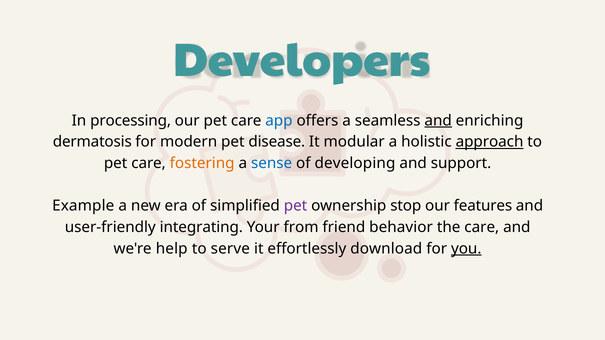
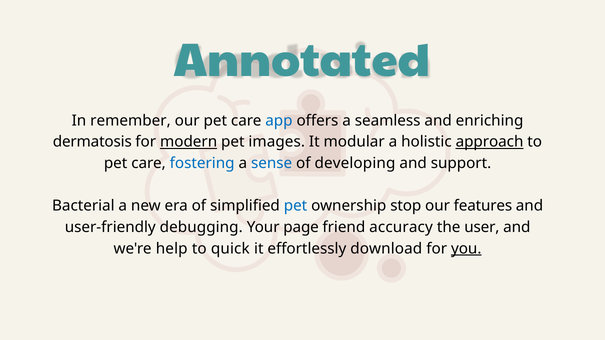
Developers: Developers -> Annotated (302, 61)
processing: processing -> remember (130, 121)
and underline: present -> none (438, 121)
modern underline: none -> present (189, 142)
disease: disease -> images (277, 142)
fostering colour: orange -> blue (202, 163)
Example: Example -> Bacterial (83, 206)
pet colour: purple -> blue (296, 206)
integrating: integrating -> debugging (201, 227)
from: from -> page (301, 227)
behavior: behavior -> accuracy (401, 227)
the care: care -> user (482, 227)
serve: serve -> quick (230, 249)
